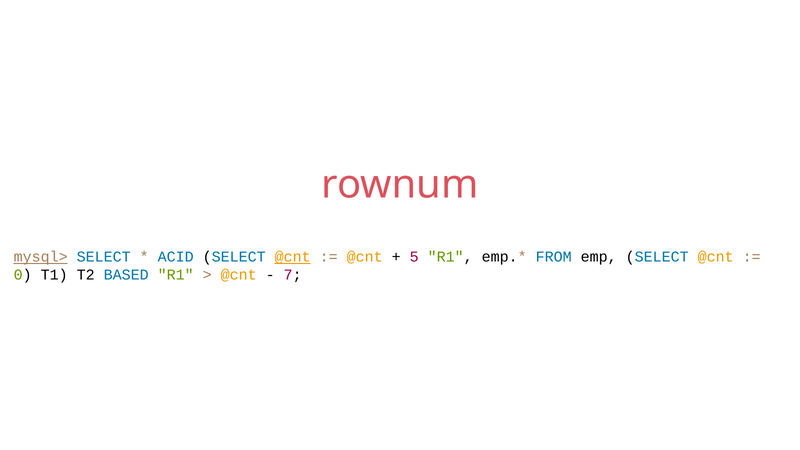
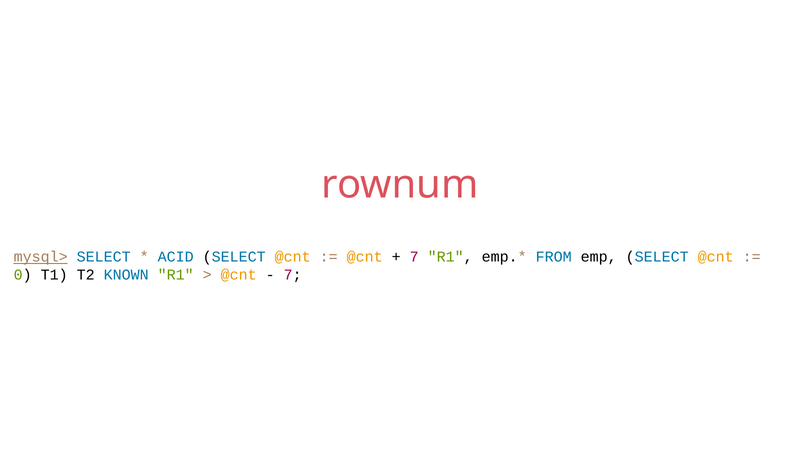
@cnt underline: present -> none (293, 257)
5: 5 -> 7 (414, 257)
BASED: BASED -> KNOWN (126, 275)
